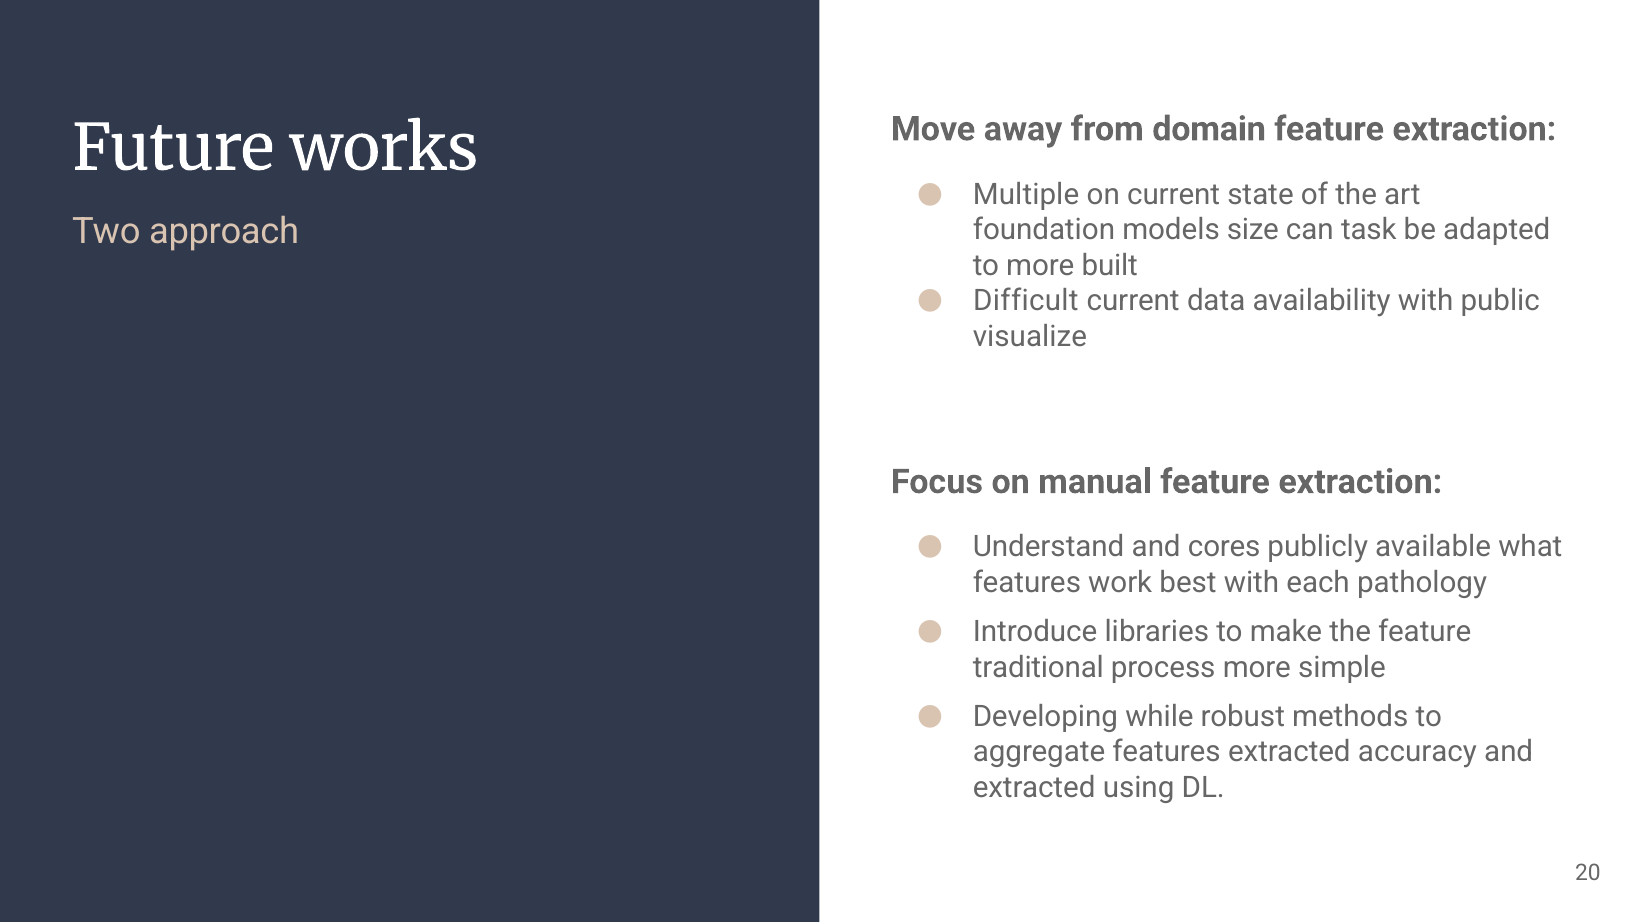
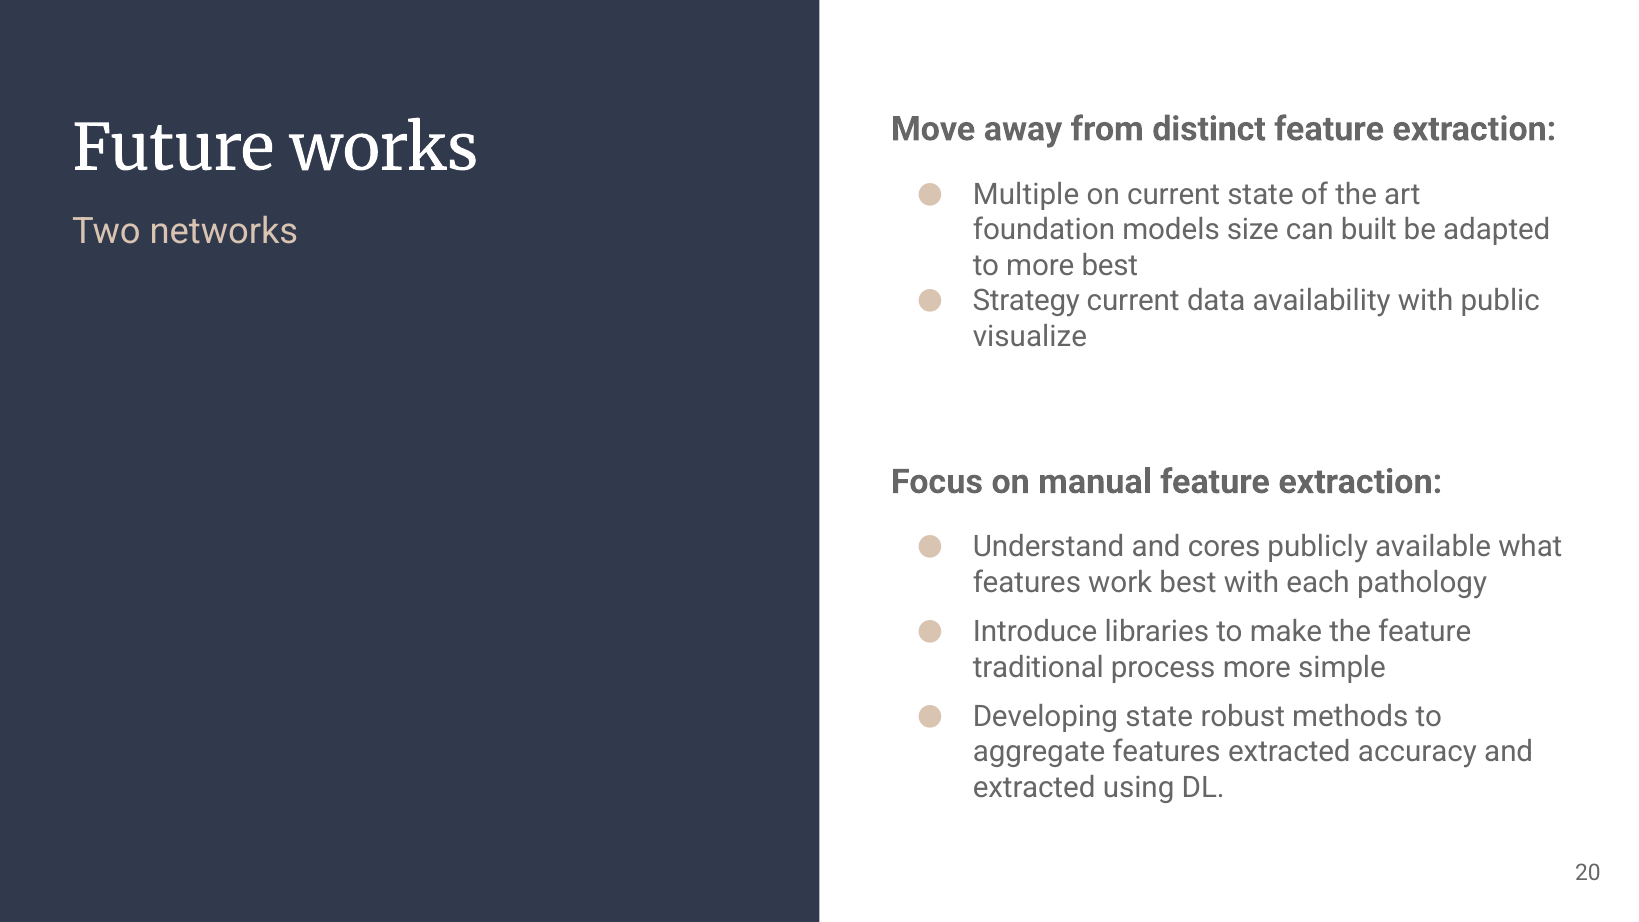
domain: domain -> distinct (1209, 129)
approach: approach -> networks (224, 231)
task: task -> built (1369, 230)
more built: built -> best (1110, 265)
Difficult: Difficult -> Strategy (1026, 301)
Developing while: while -> state (1159, 717)
